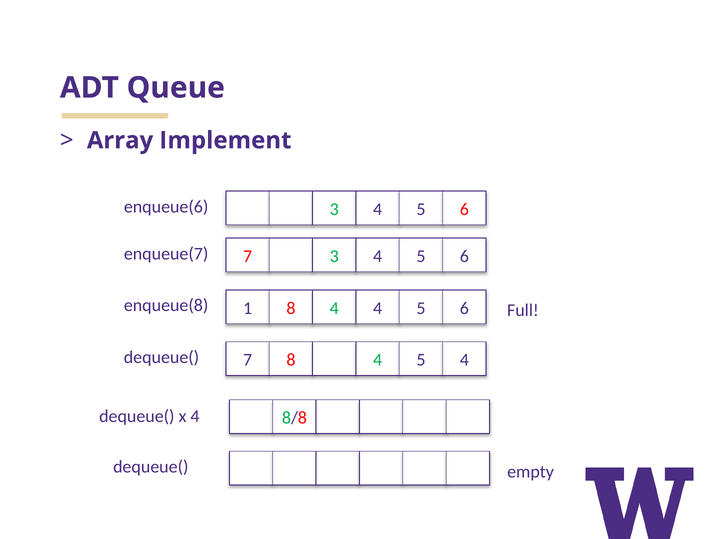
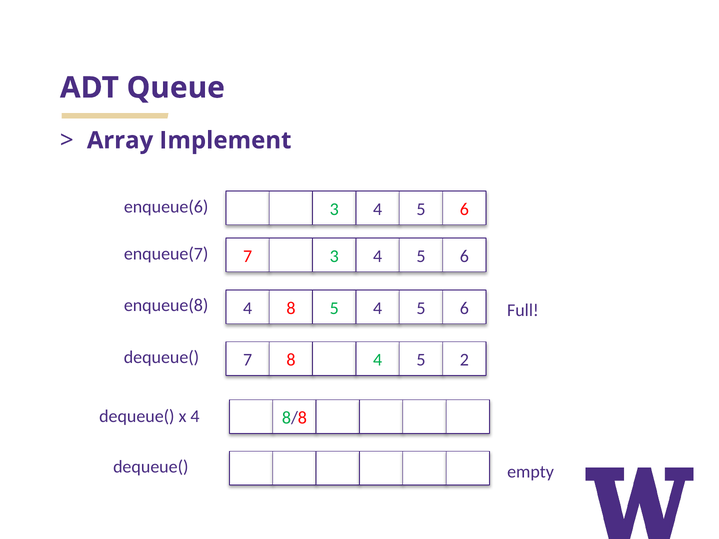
enqueue(8 1: 1 -> 4 (248, 308)
4: 4 -> 5 (334, 308)
5 4: 4 -> 2 (464, 360)
